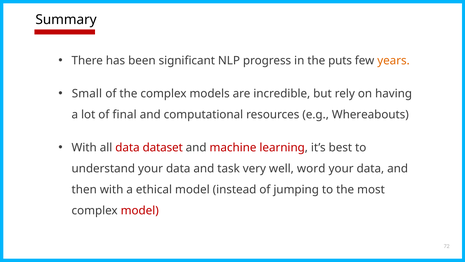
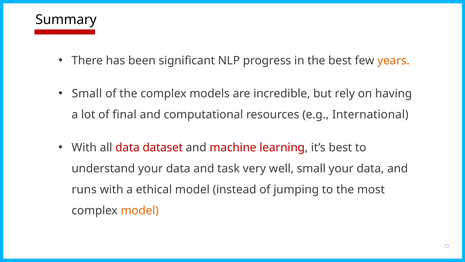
the puts: puts -> best (340, 61)
Whereabouts: Whereabouts -> International (370, 115)
well word: word -> small (311, 168)
then: then -> runs (84, 189)
model colour: red -> orange (140, 210)
